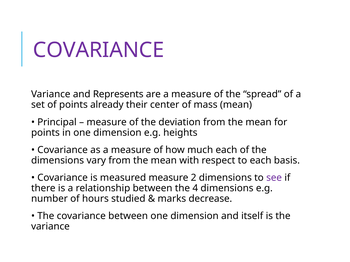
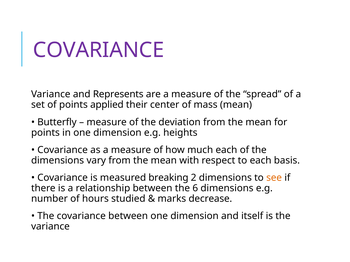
already: already -> applied (107, 105)
Principal: Principal -> Butterfly (57, 122)
measured measure: measure -> breaking (168, 178)
see colour: purple -> orange (274, 178)
4: 4 -> 6 (195, 188)
